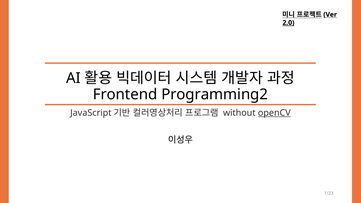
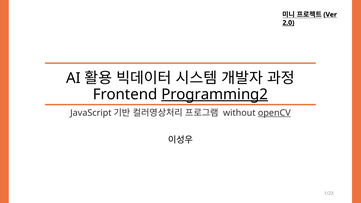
Programming2 underline: none -> present (215, 94)
